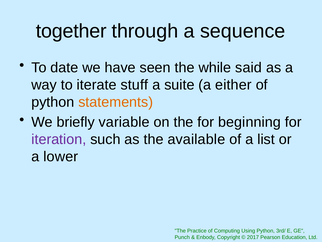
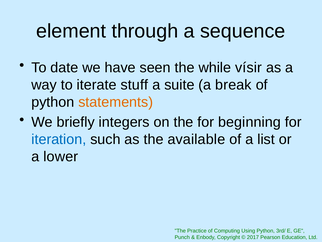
together: together -> element (71, 31)
said: said -> vísir (249, 68)
either: either -> break (233, 85)
variable: variable -> integers (124, 122)
iteration colour: purple -> blue (59, 139)
